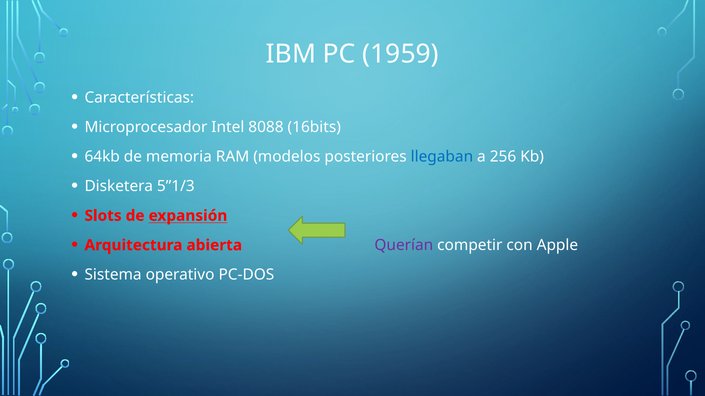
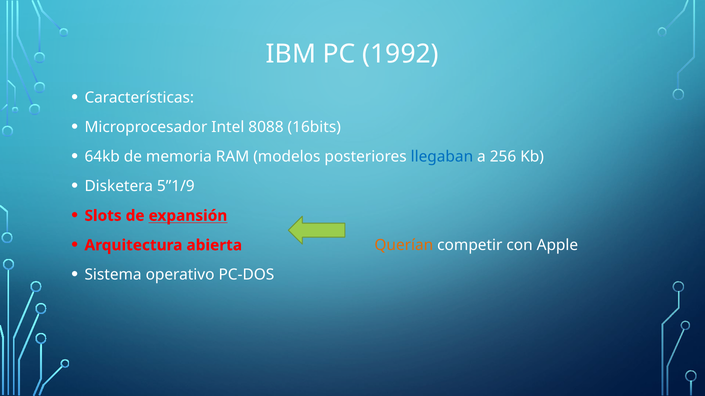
1959: 1959 -> 1992 (401, 54)
5”1/3: 5”1/3 -> 5”1/9 (176, 186)
Querían colour: purple -> orange (404, 246)
